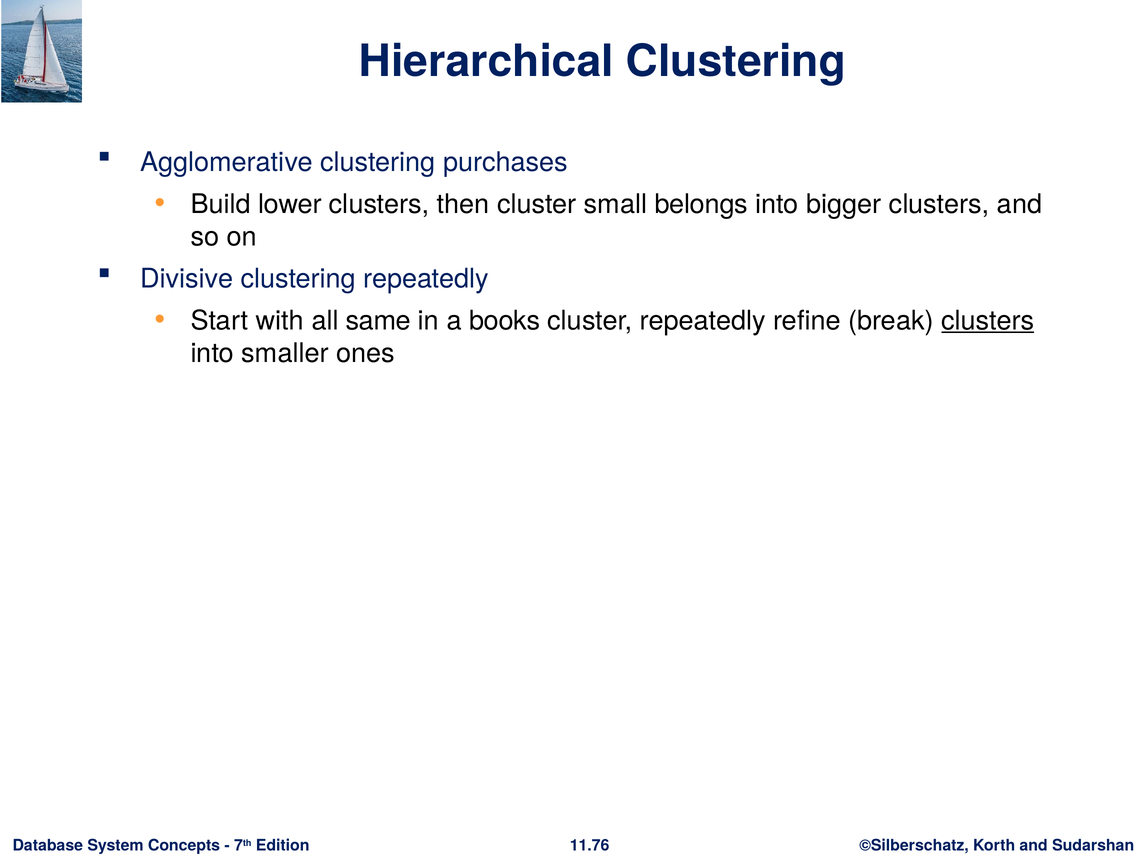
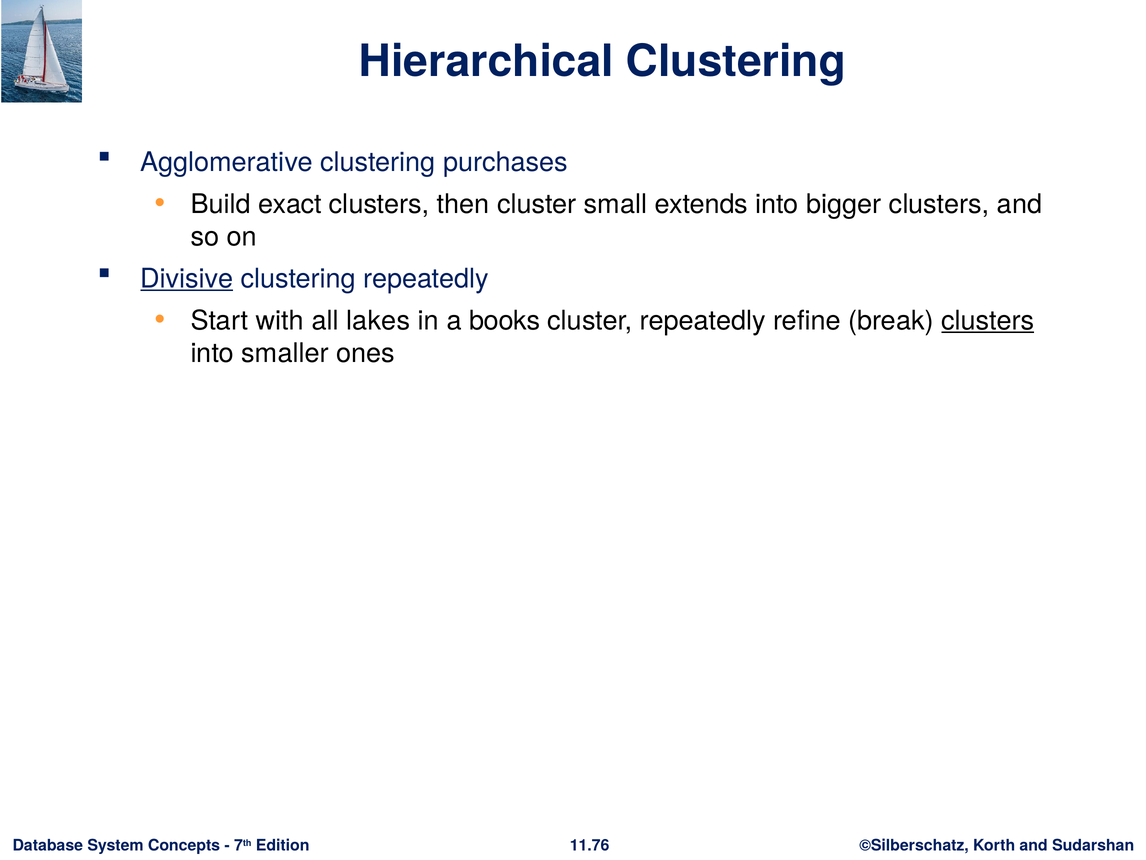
lower: lower -> exact (290, 204)
belongs: belongs -> extends (701, 204)
Divisive underline: none -> present (187, 278)
same: same -> lakes (378, 320)
